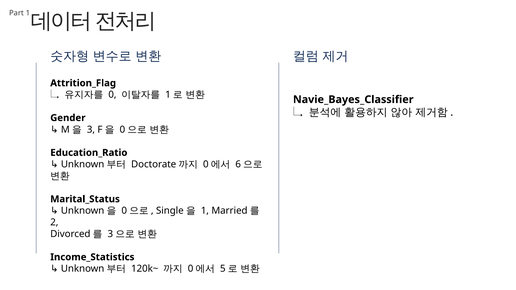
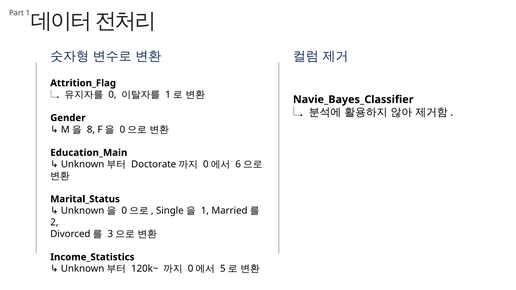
3: 3 -> 8 (91, 130)
Education_Ratio: Education_Ratio -> Education_Main (89, 153)
